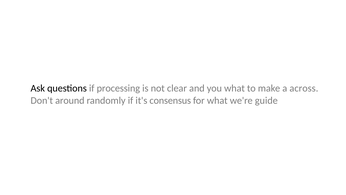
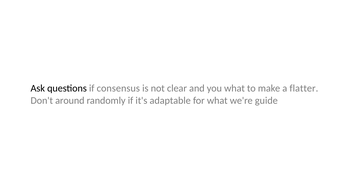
processing: processing -> consensus (118, 88)
across: across -> flatter (304, 88)
consensus: consensus -> adaptable (170, 100)
